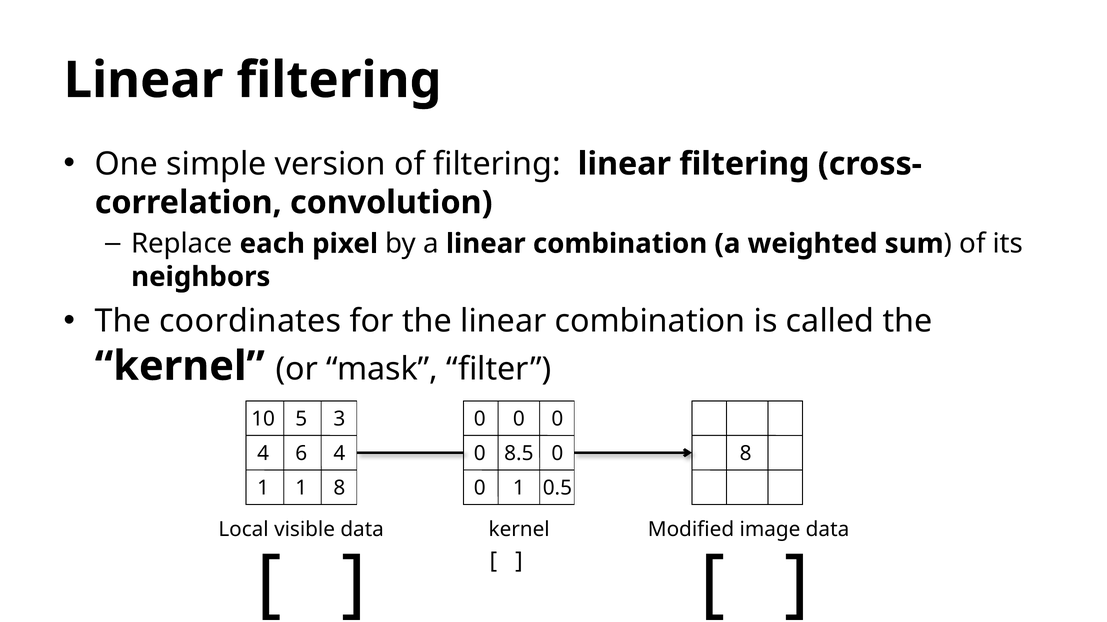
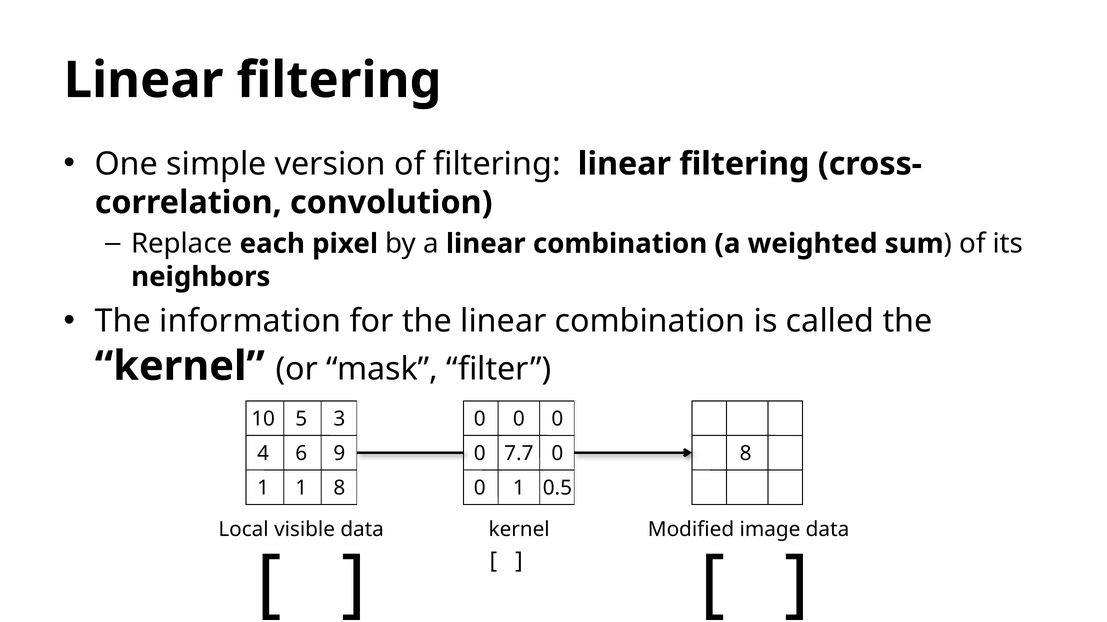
coordinates: coordinates -> information (250, 322)
6 4: 4 -> 9 (339, 454)
8.5: 8.5 -> 7.7 (519, 454)
